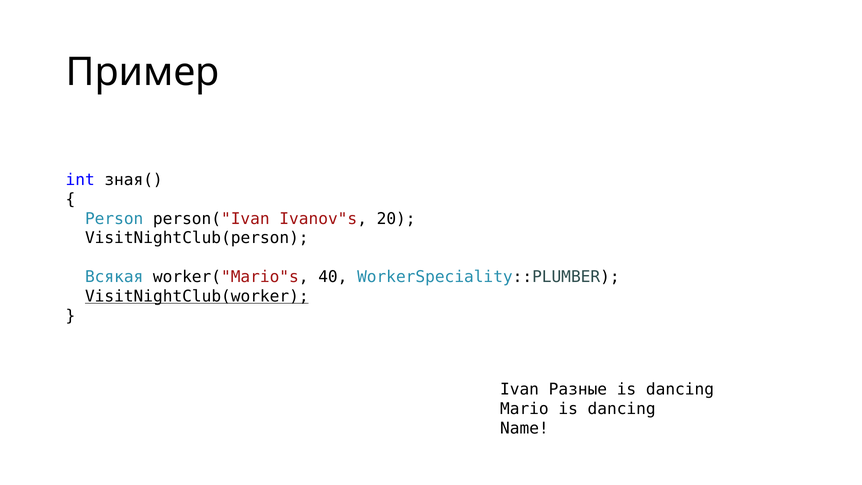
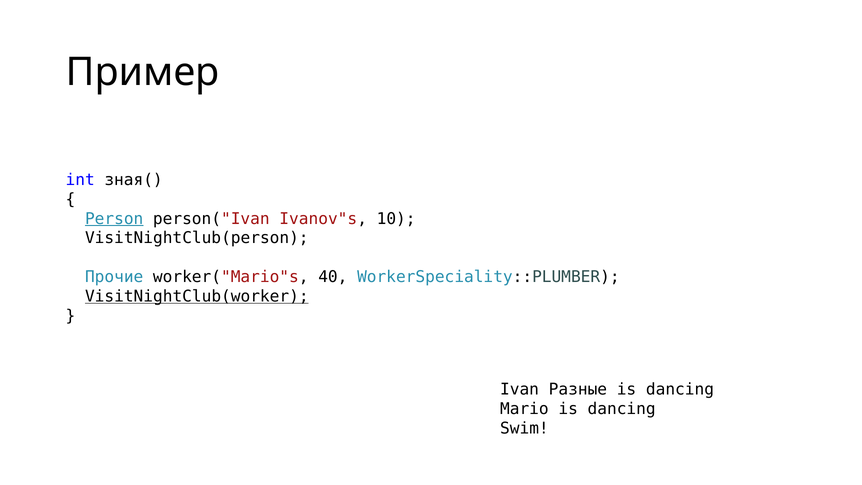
Person underline: none -> present (114, 219)
20: 20 -> 10 (396, 219)
Всякая: Всякая -> Прочие (114, 277)
Name: Name -> Swim (524, 428)
